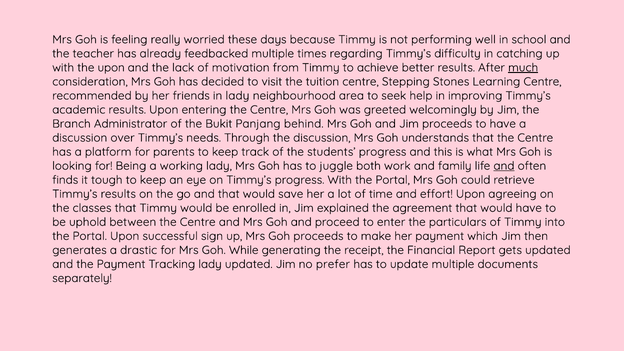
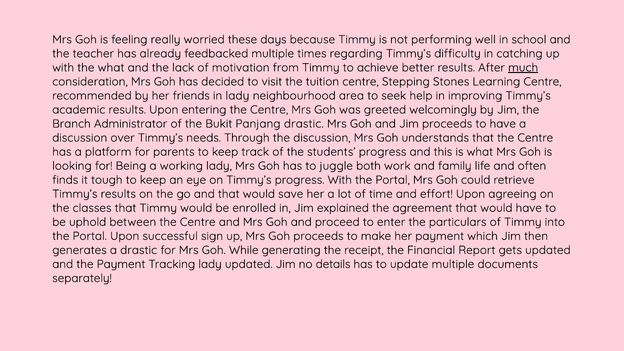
the upon: upon -> what (111, 68)
Panjang behind: behind -> drastic (304, 124)
and underline: present -> none (504, 166)
prefer: prefer -> details (333, 264)
